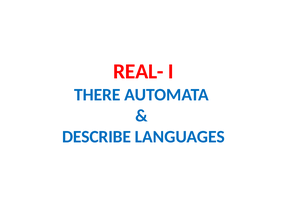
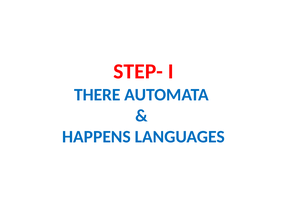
REAL-: REAL- -> STEP- (138, 72)
DESCRIBE: DESCRIBE -> HAPPENS (96, 137)
